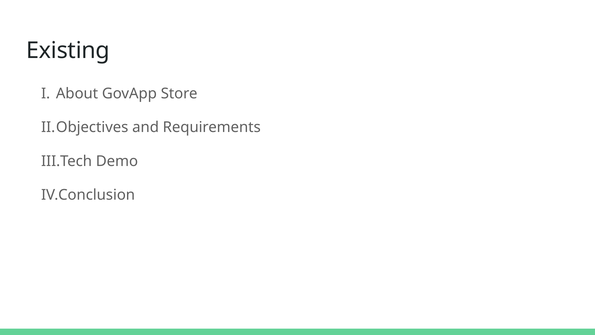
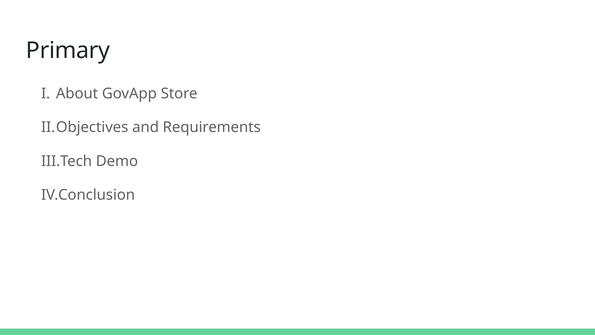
Existing: Existing -> Primary (68, 50)
